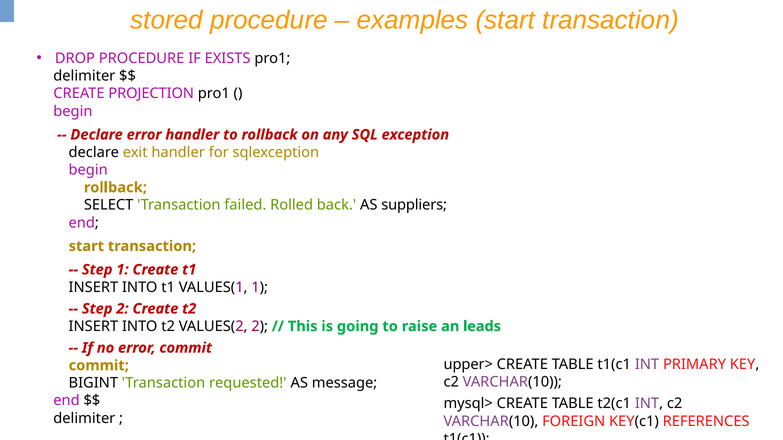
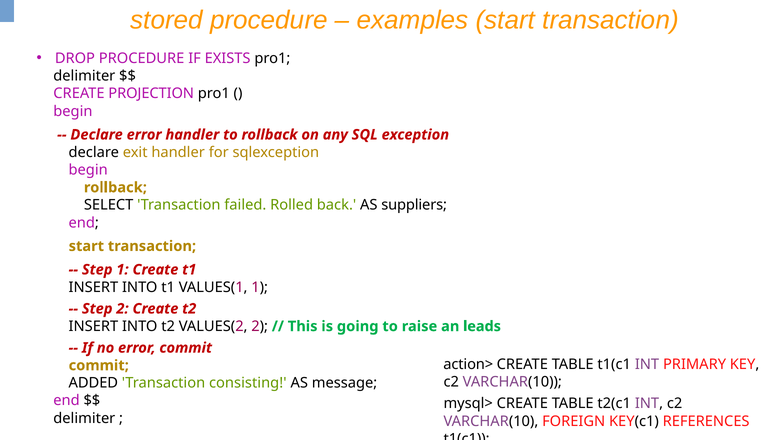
upper>: upper> -> action> (468, 365)
BIGINT: BIGINT -> ADDED (93, 383)
requested: requested -> consisting (248, 383)
